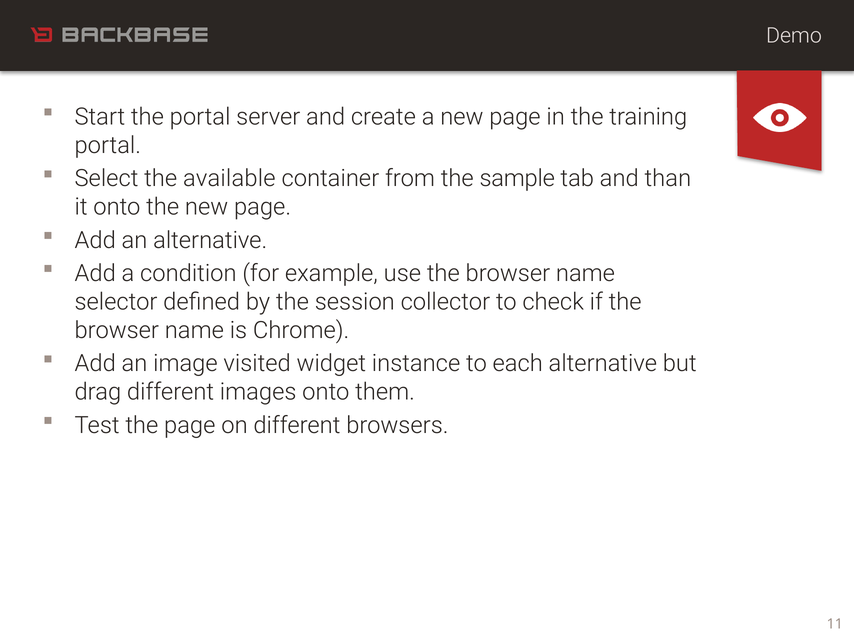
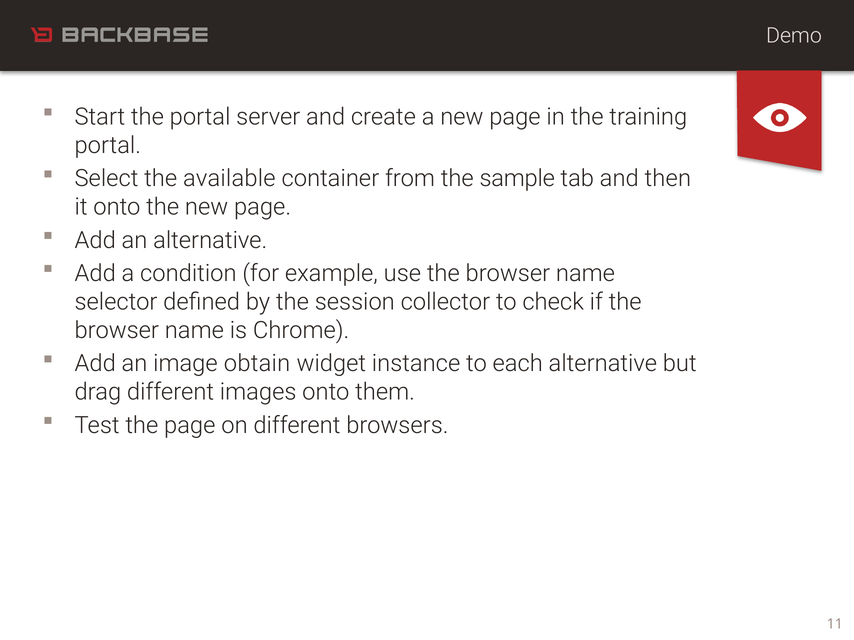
than: than -> then (668, 179)
visited: visited -> obtain (257, 364)
